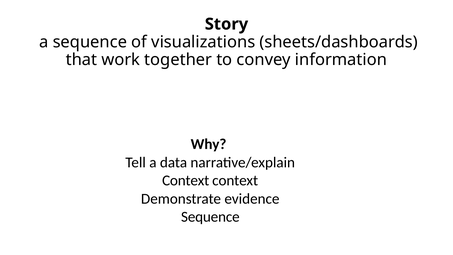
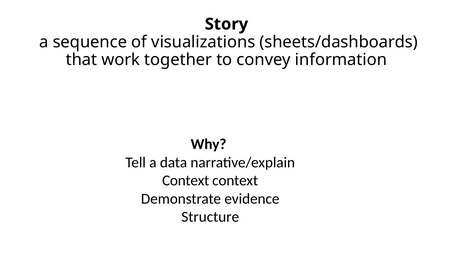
Sequence: Sequence -> Structure (210, 217)
